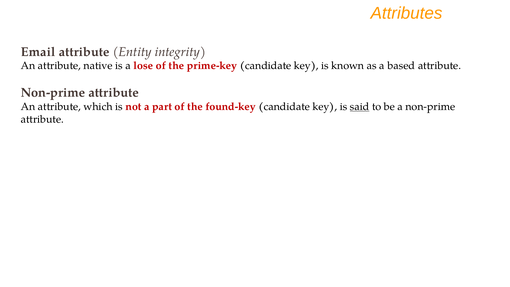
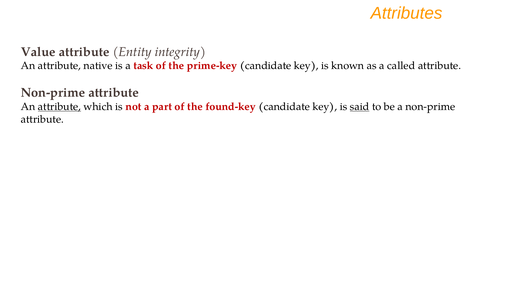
Email: Email -> Value (38, 52)
lose: lose -> task (143, 66)
based: based -> called (401, 66)
attribute underline: none -> present (59, 107)
